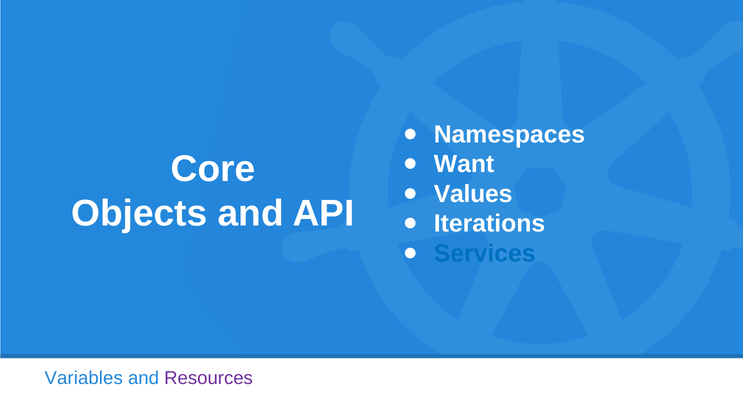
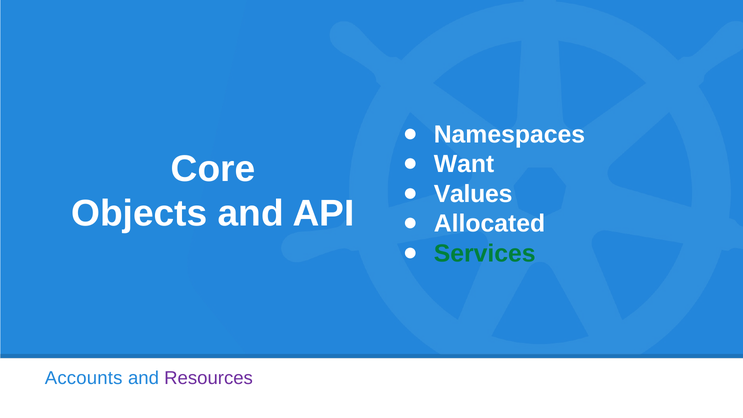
Iterations: Iterations -> Allocated (489, 224)
Services colour: blue -> green (485, 253)
Variables: Variables -> Accounts (84, 378)
